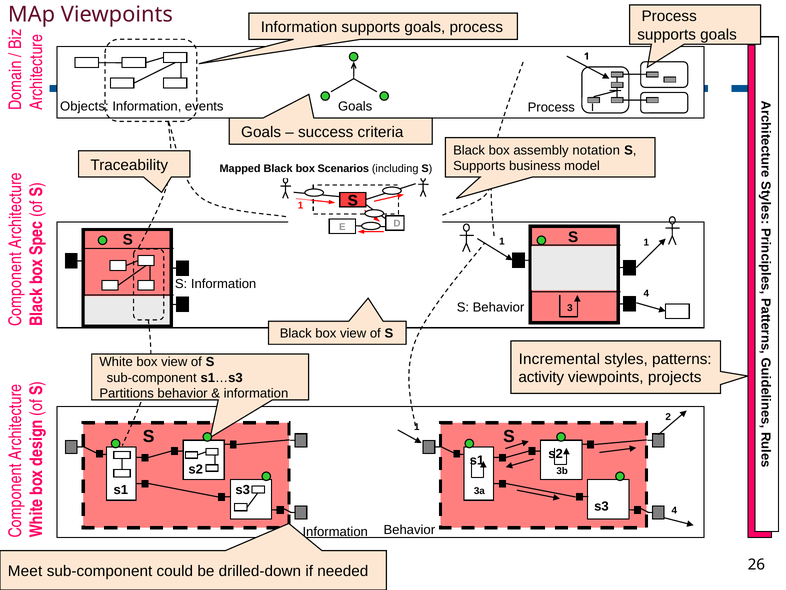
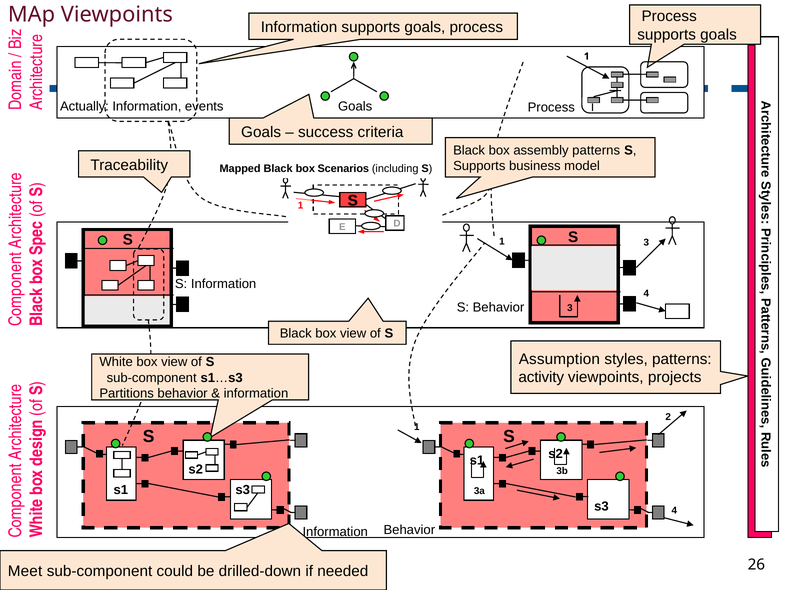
Objects: Objects -> Actually (84, 106)
assembly notation: notation -> patterns (596, 150)
1 1: 1 -> 3 (646, 242)
Incremental: Incremental -> Assumption (559, 359)
